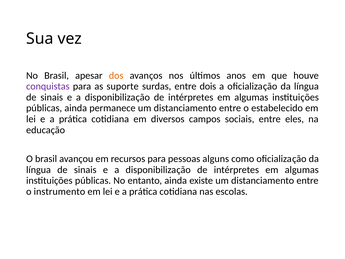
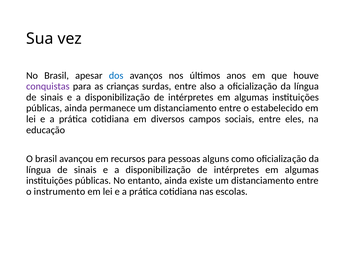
dos colour: orange -> blue (116, 75)
suporte: suporte -> crianças (123, 86)
dois: dois -> also (208, 86)
